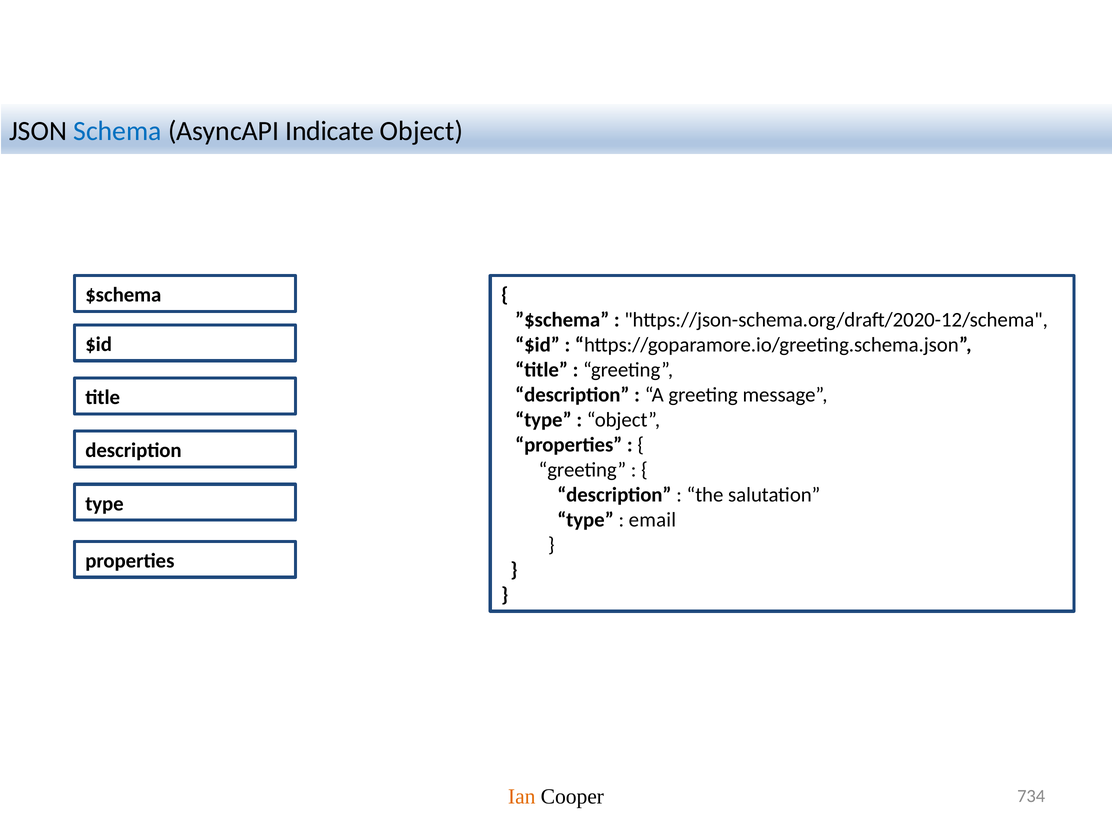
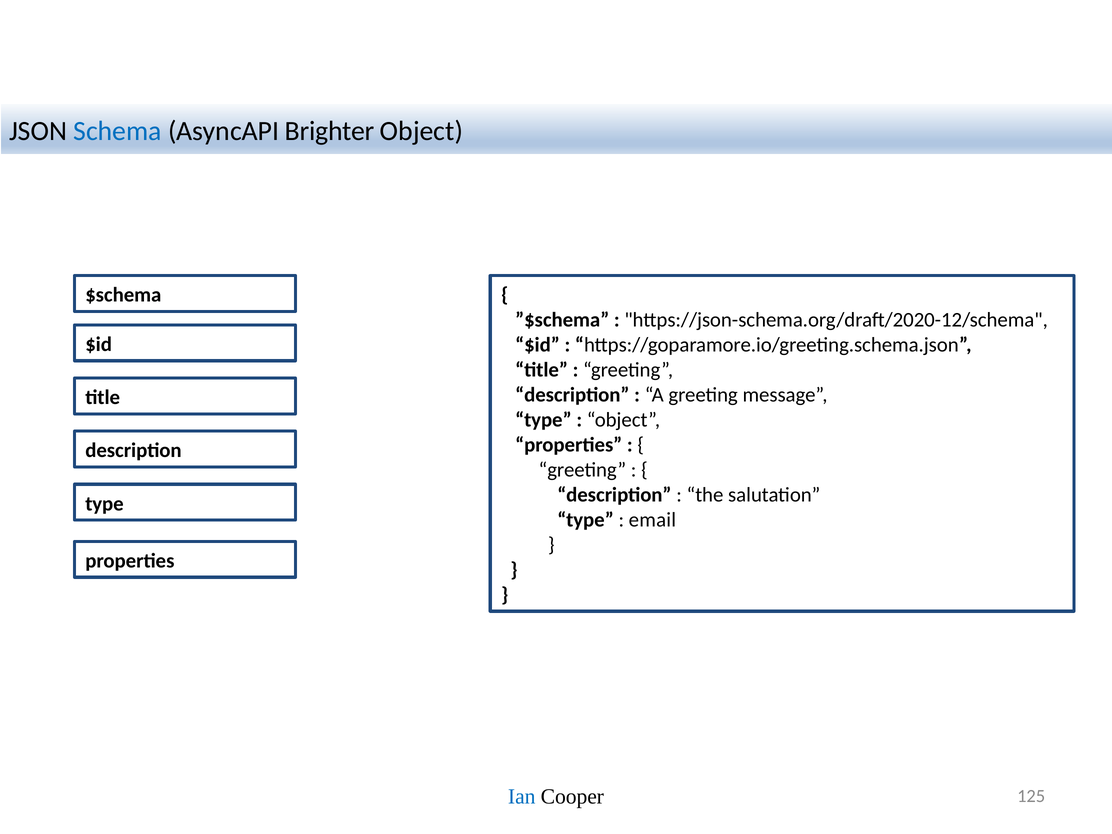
Indicate: Indicate -> Brighter (330, 131)
Ian colour: orange -> blue (522, 797)
734: 734 -> 125 (1031, 796)
